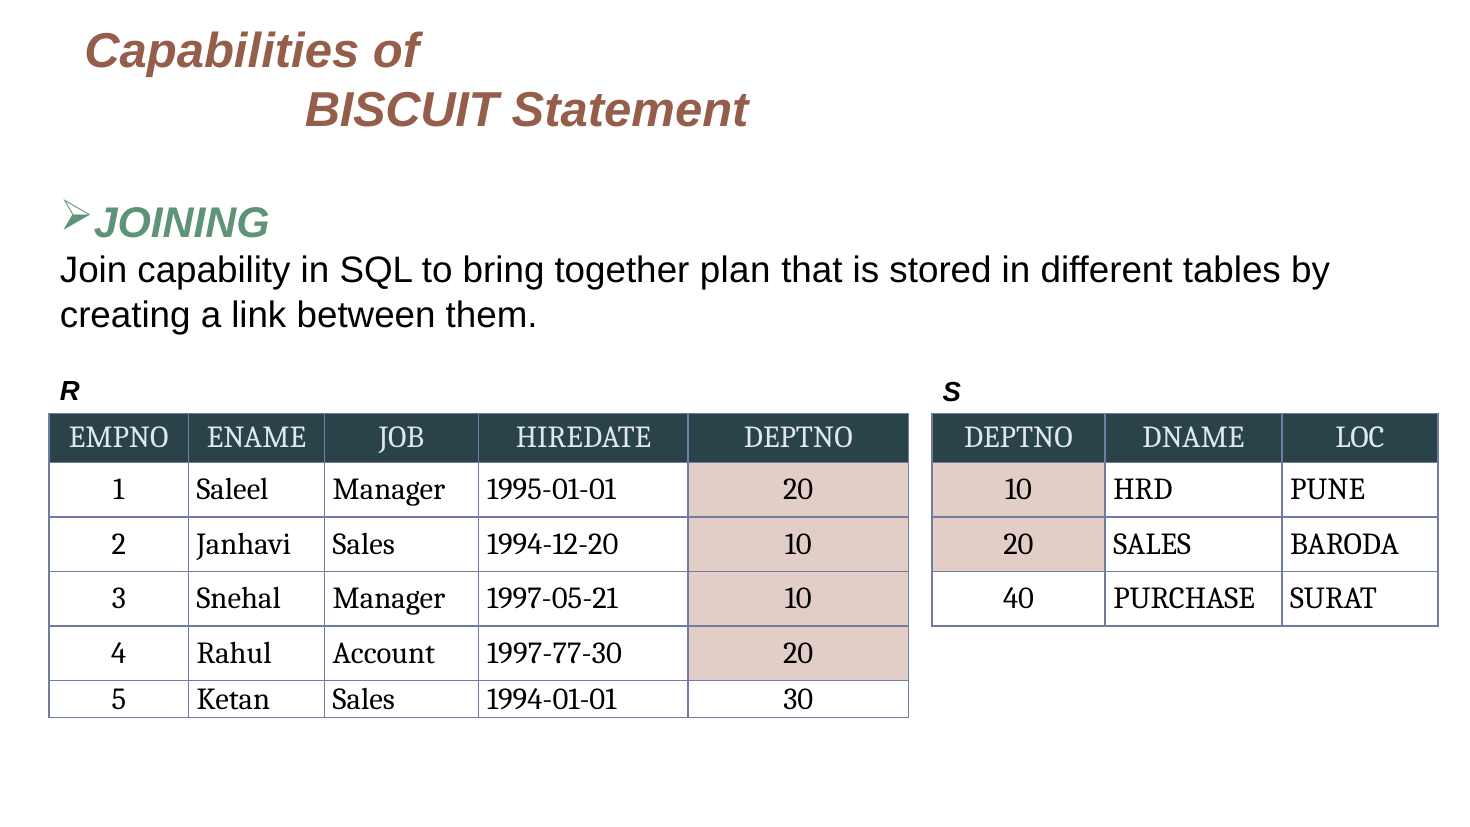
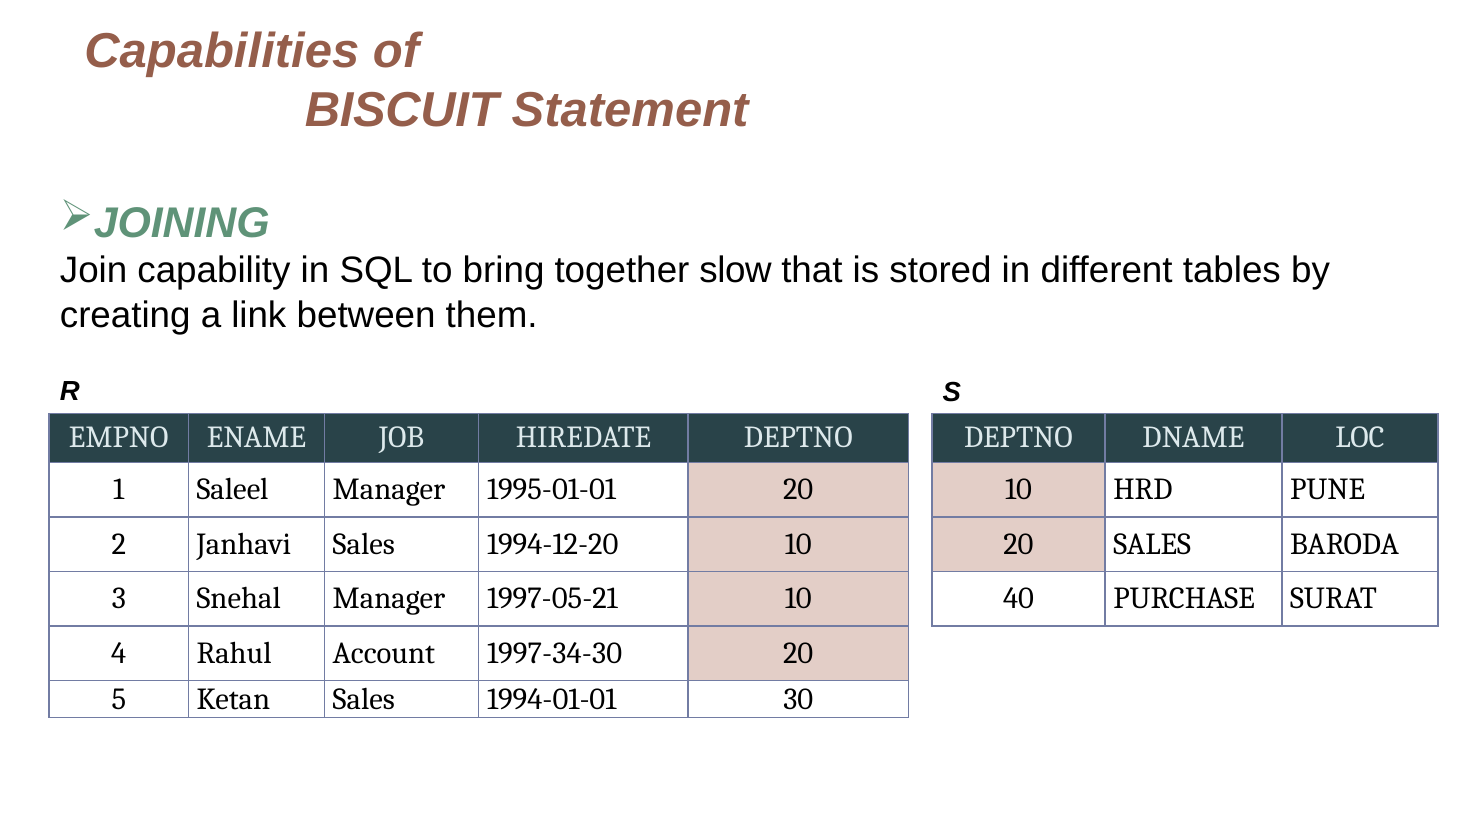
plan: plan -> slow (736, 271)
1997-77-30: 1997-77-30 -> 1997-34-30 (555, 653)
